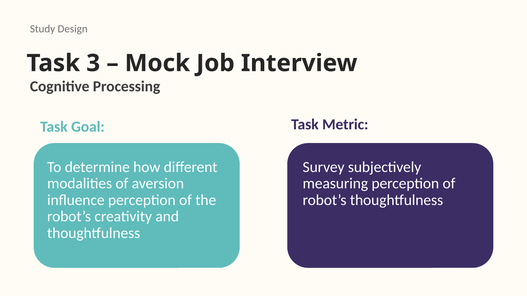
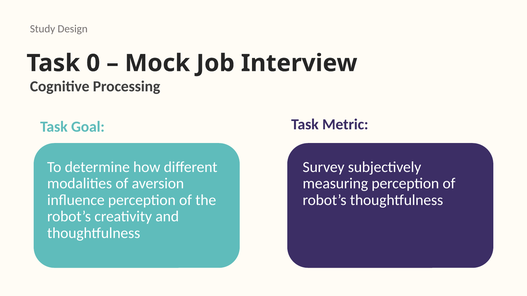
3: 3 -> 0 (93, 63)
